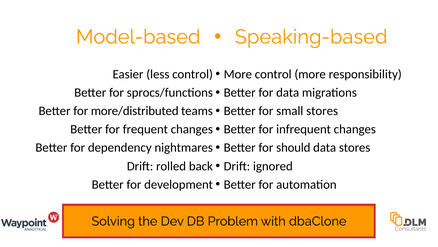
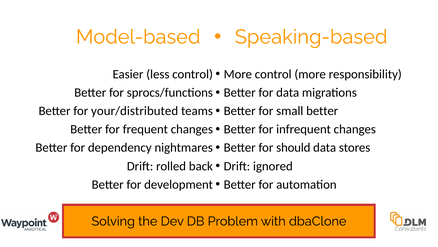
small stores: stores -> better (322, 111)
more/distributed: more/distributed -> your/distributed (135, 111)
